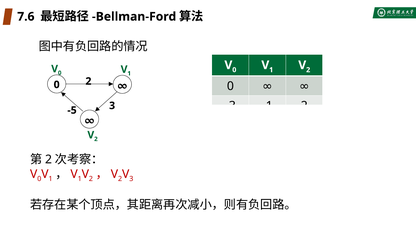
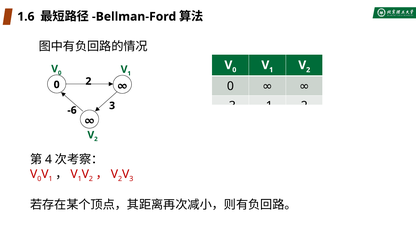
7.6: 7.6 -> 1.6 (26, 17)
-5: -5 -> -6 (72, 110)
2: 2 -> 4 (49, 160)
